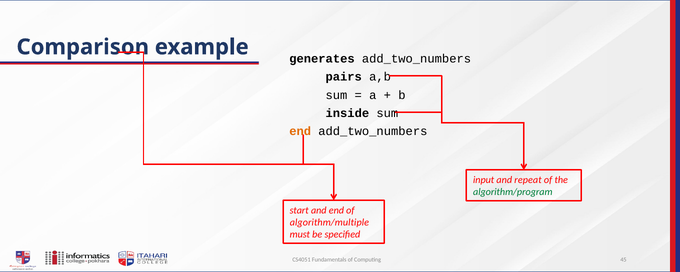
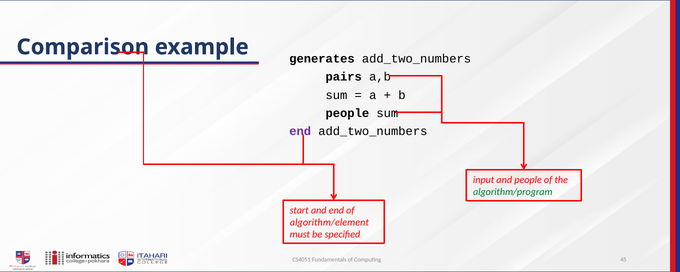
inside: inside -> people (347, 113)
end colour: orange -> purple (300, 131)
and repeat: repeat -> people (528, 180)
algorithm/multiple: algorithm/multiple -> algorithm/element (329, 222)
